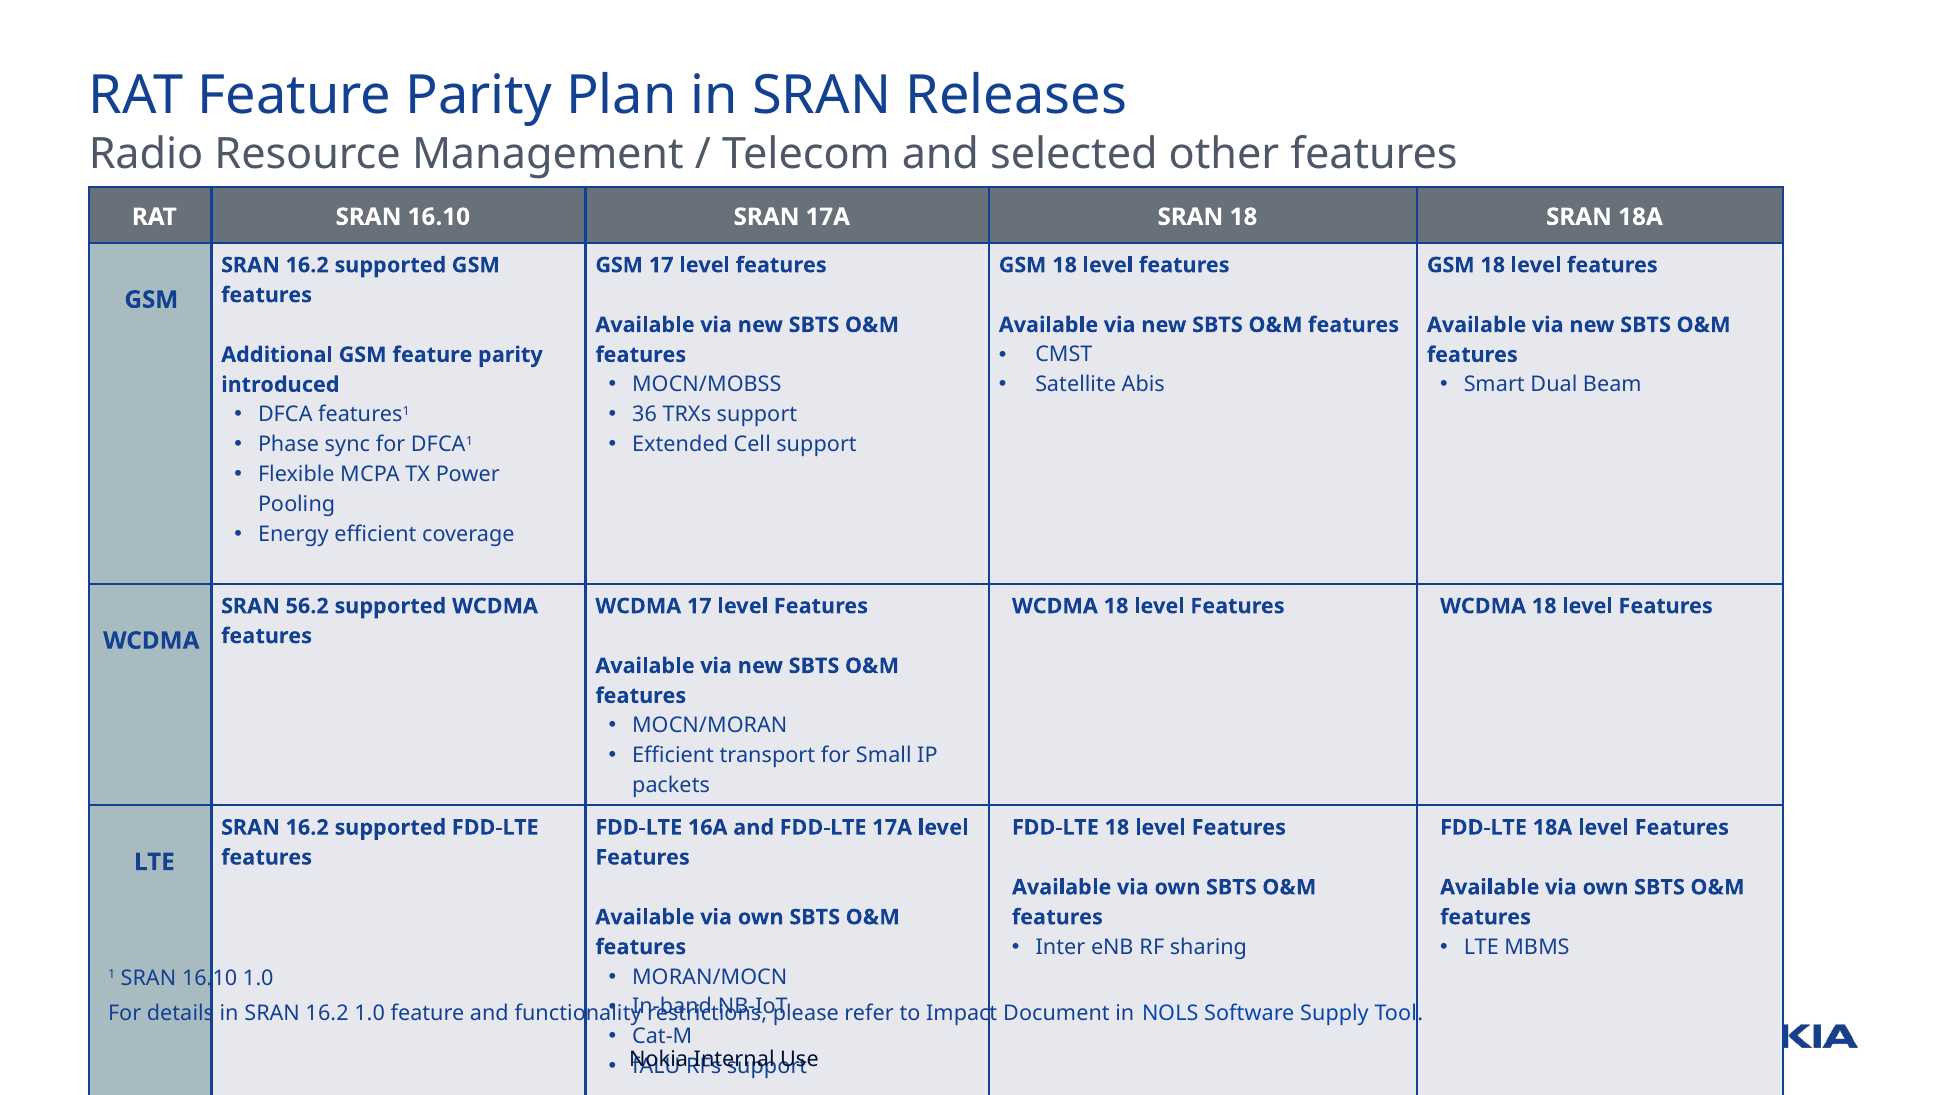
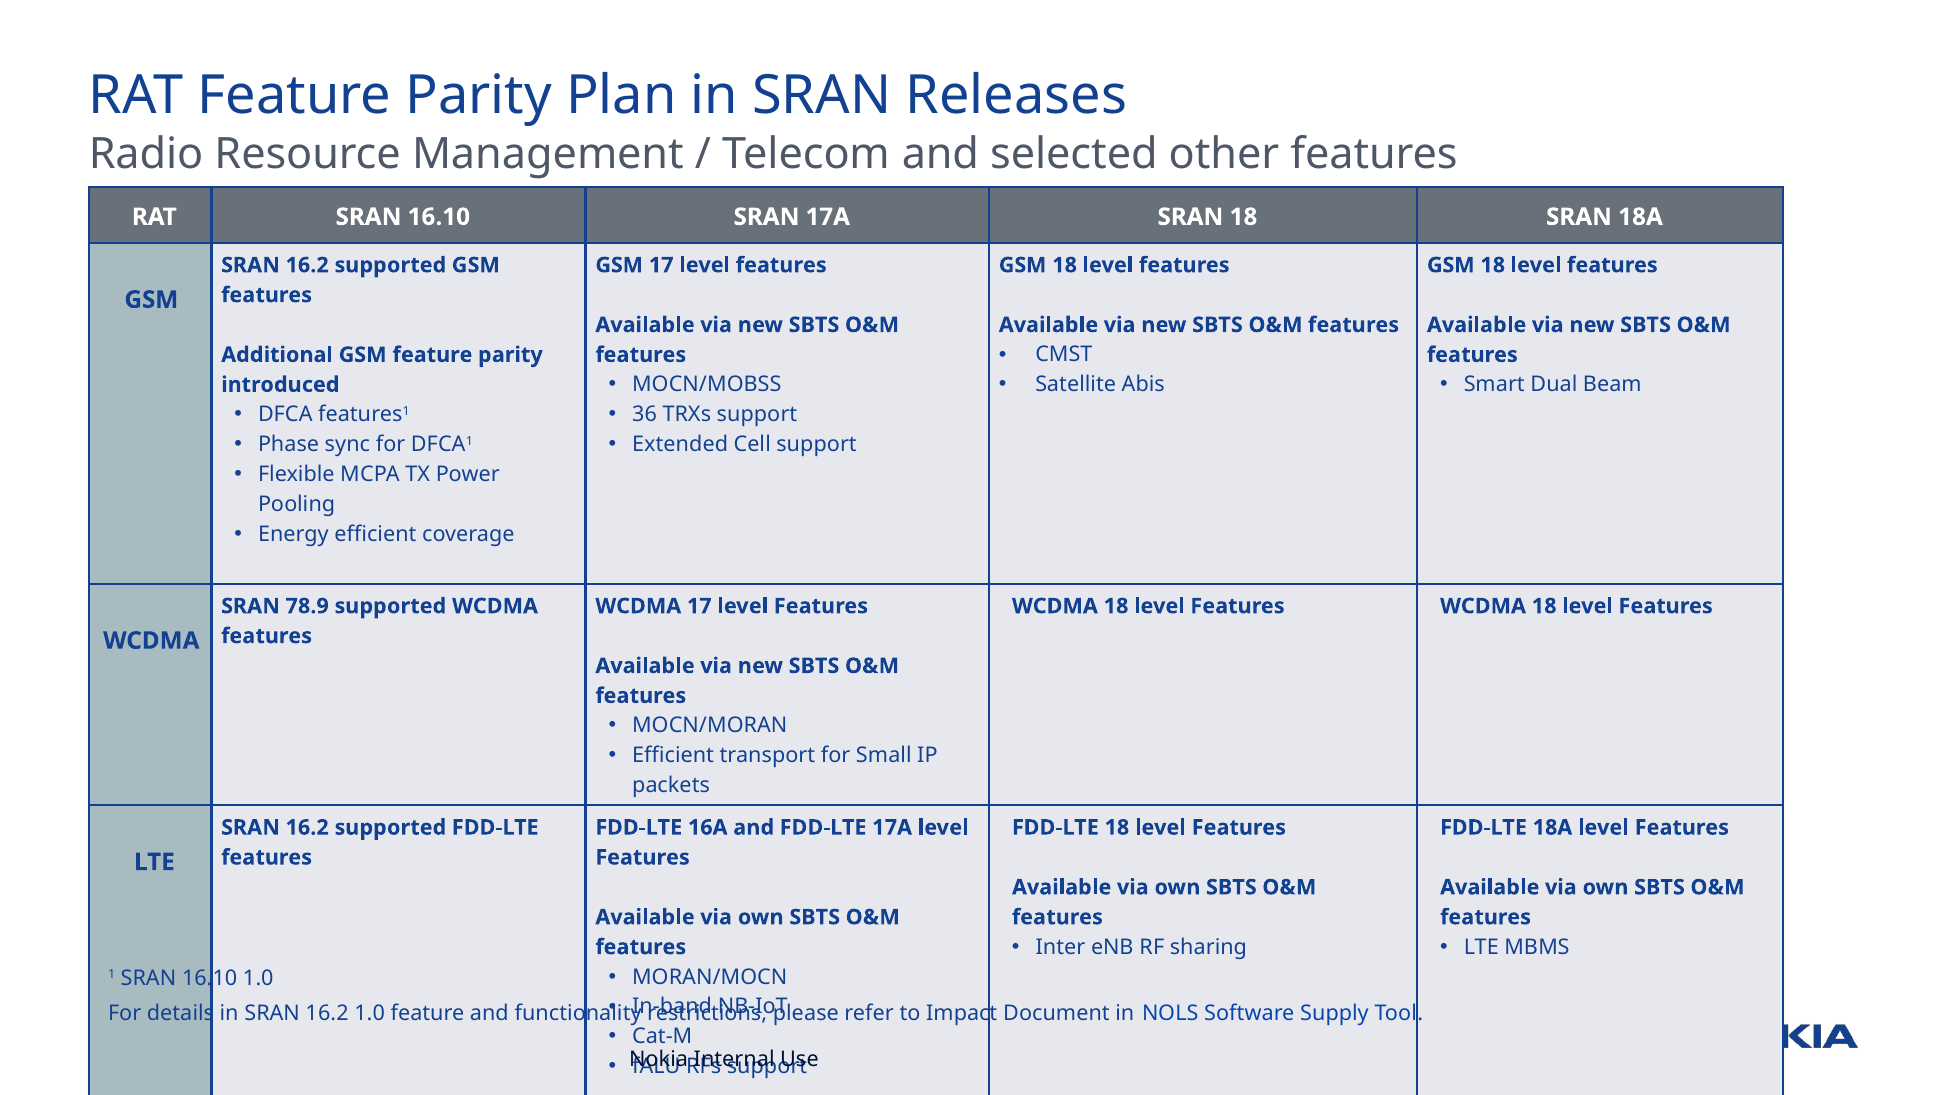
56.2: 56.2 -> 78.9 (307, 606)
